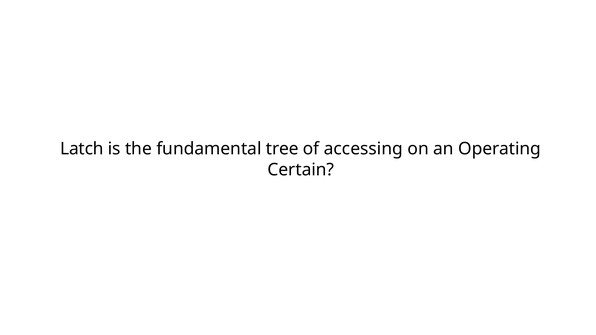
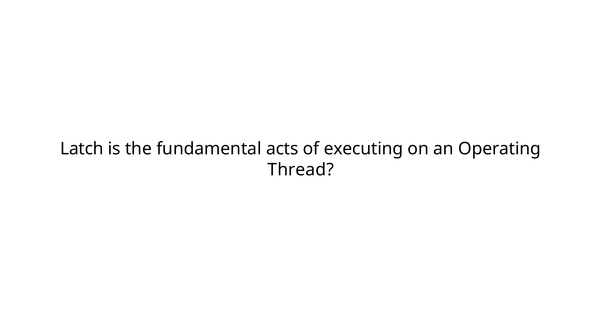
tree: tree -> acts (282, 149)
accessing: accessing -> executing (363, 149)
Certain: Certain -> Thread (301, 170)
